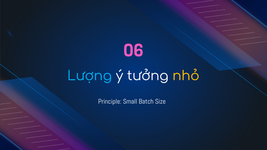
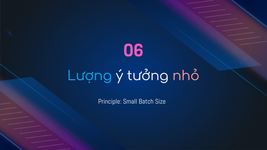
nhỏ colour: yellow -> pink (186, 76)
